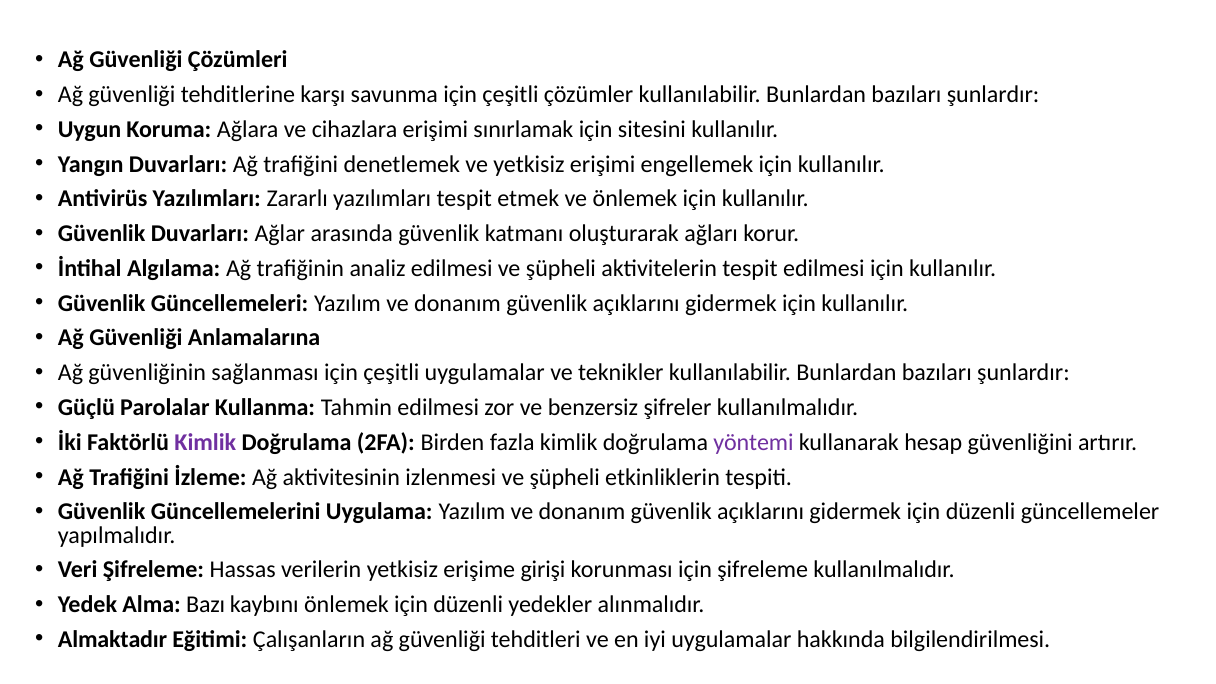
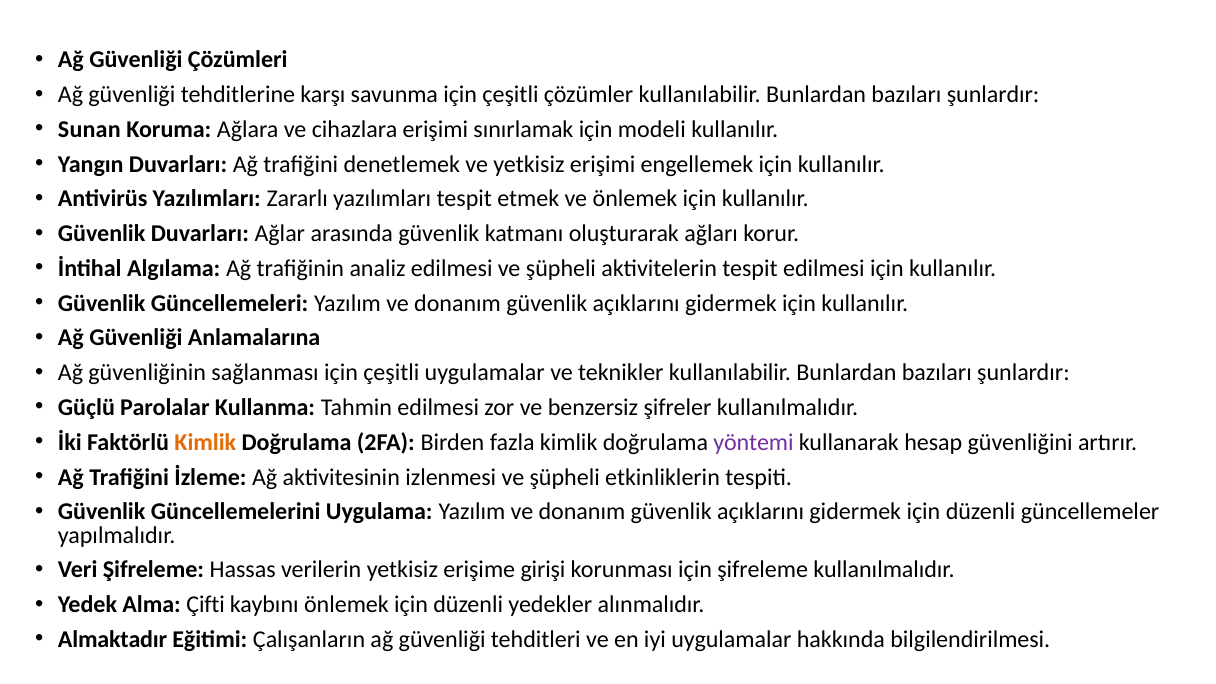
Uygun: Uygun -> Sunan (89, 130)
sitesini: sitesini -> modeli (652, 130)
Kimlik colour: purple -> orange (205, 442)
Bazı: Bazı -> Çifti (206, 605)
